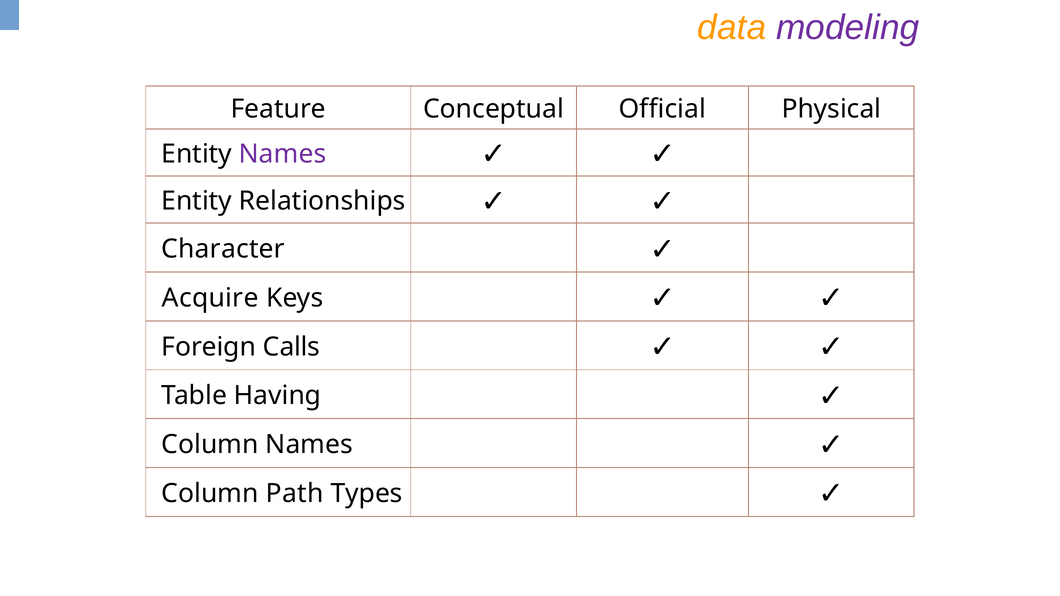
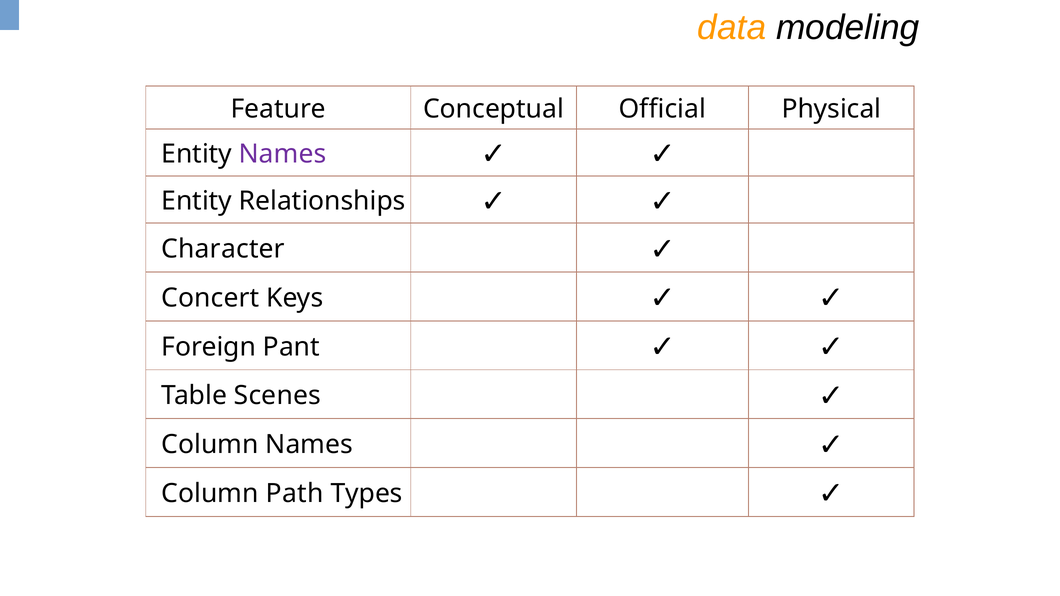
modeling colour: purple -> black (848, 28)
Acquire: Acquire -> Concert (210, 298)
Calls: Calls -> Pant (291, 347)
Having: Having -> Scenes (277, 396)
